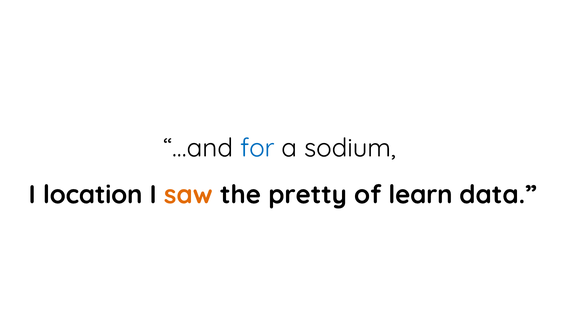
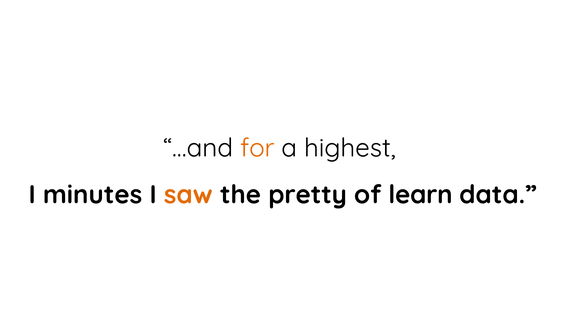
for colour: blue -> orange (257, 148)
sodium: sodium -> highest (350, 148)
location: location -> minutes (93, 194)
